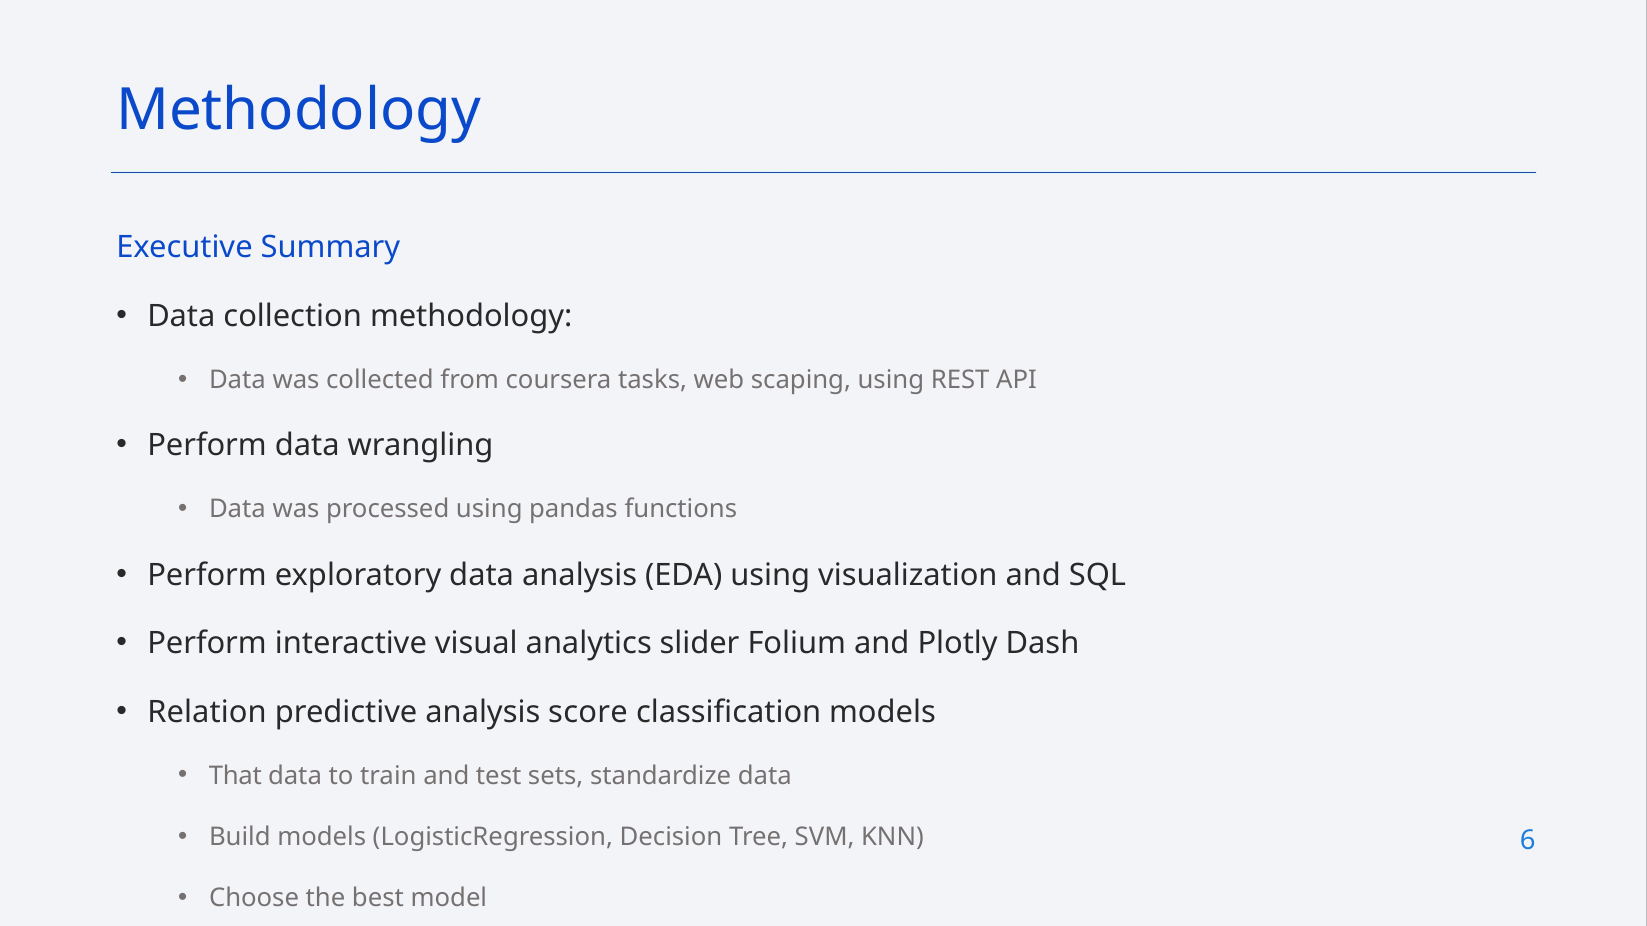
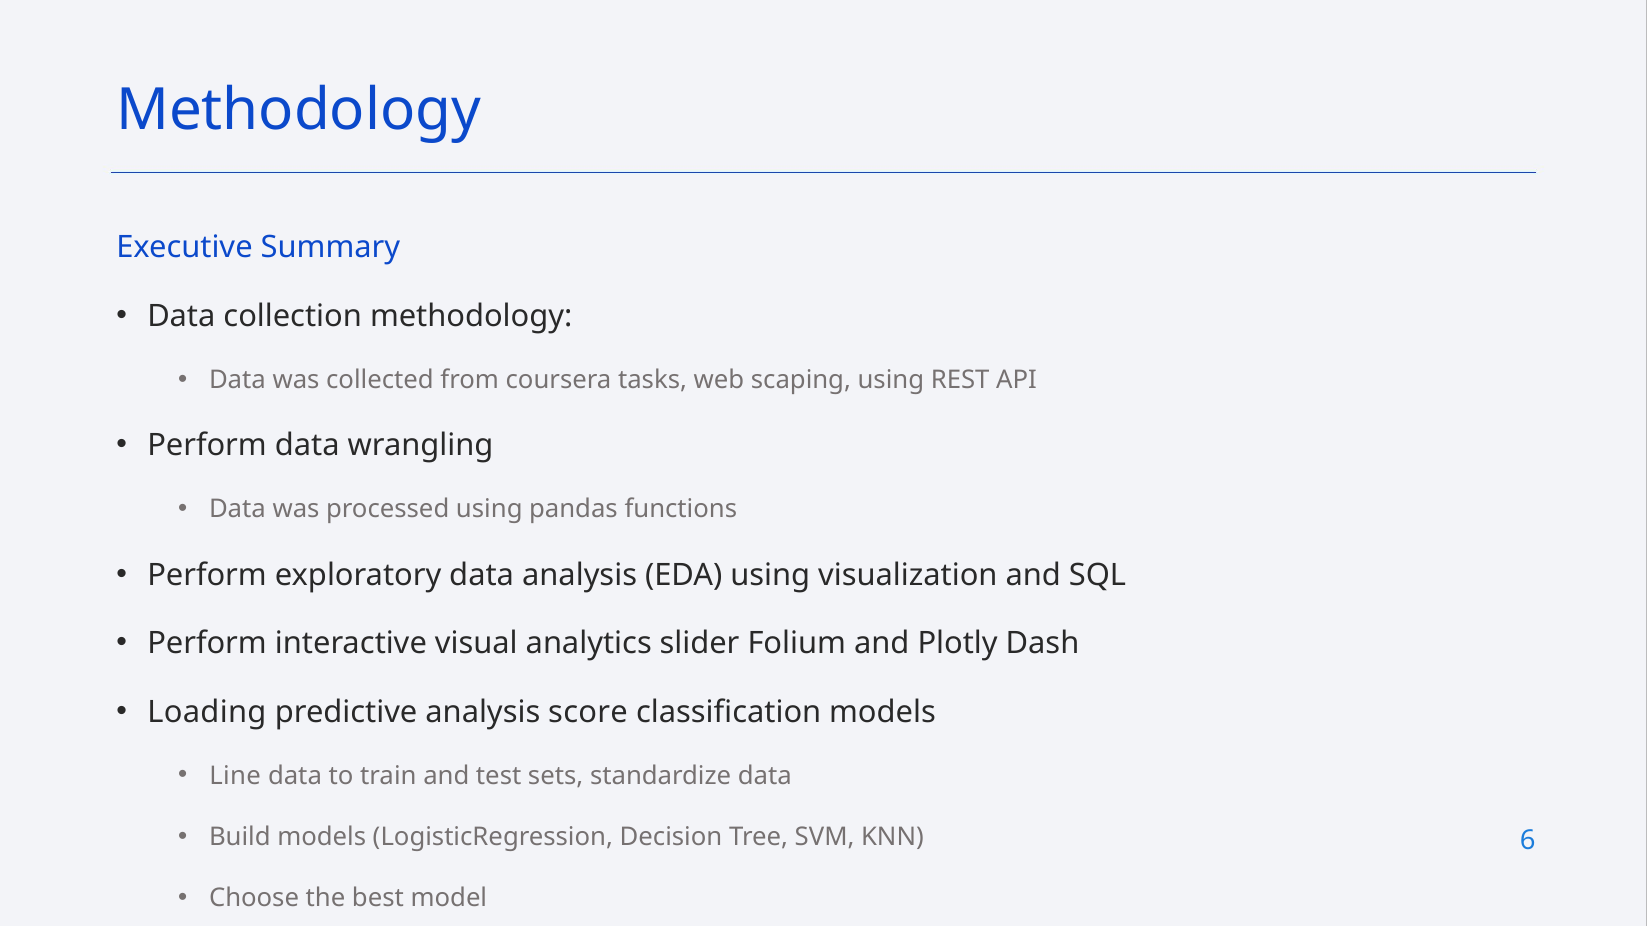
Relation: Relation -> Loading (207, 712)
That: That -> Line (235, 776)
